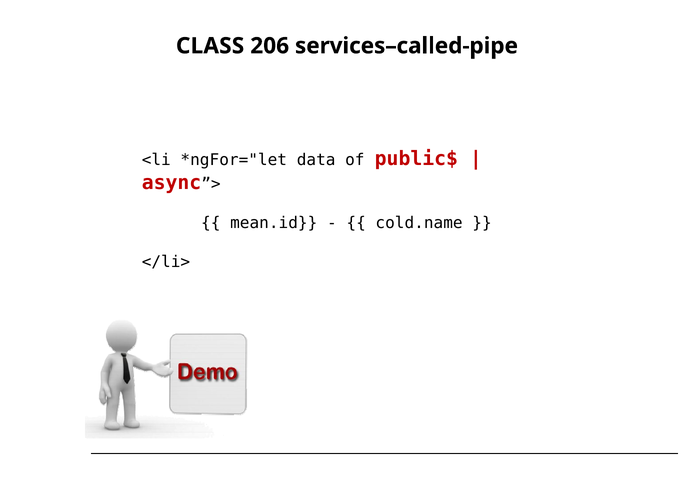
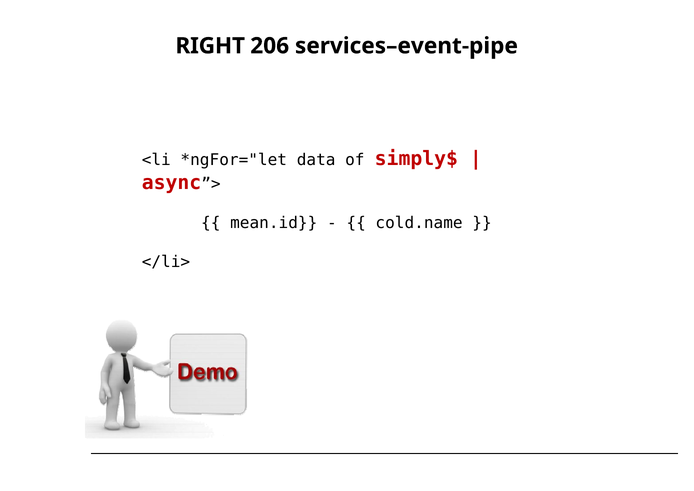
CLASS: CLASS -> RIGHT (210, 46)
services–called-pipe: services–called-pipe -> services–event-pipe (406, 46)
public$: public$ -> simply$ (416, 159)
